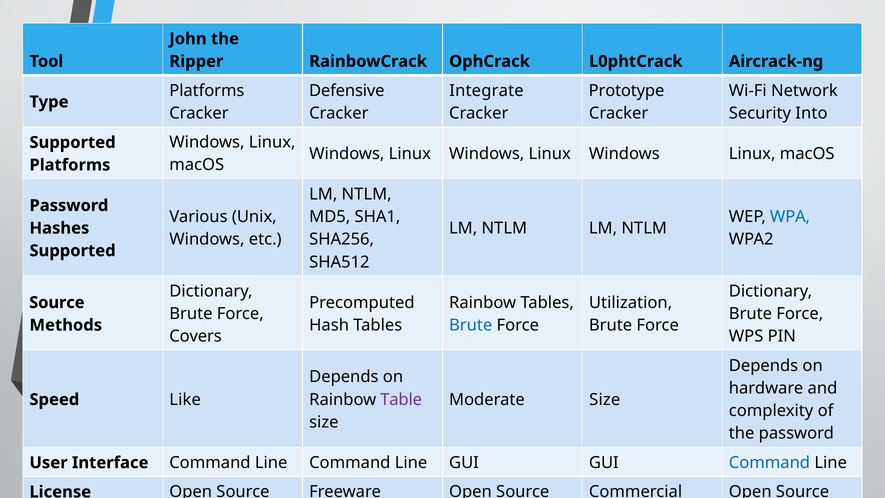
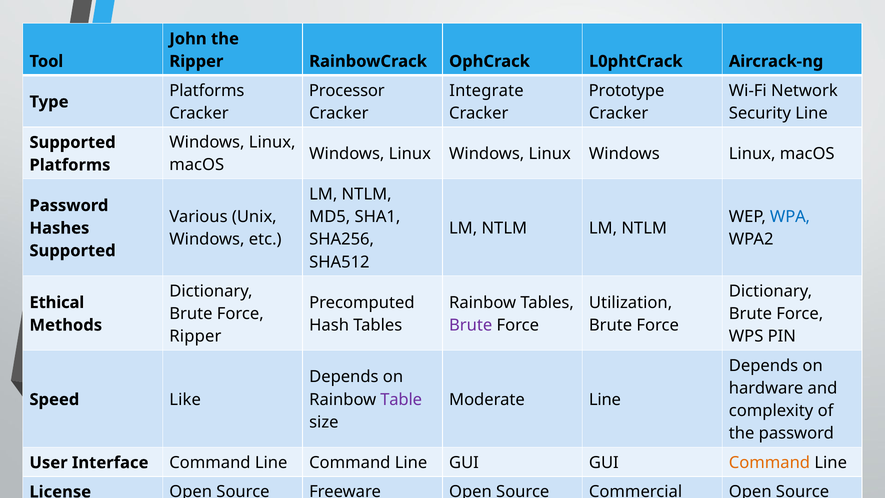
Defensive: Defensive -> Processor (347, 91)
Security Into: Into -> Line (812, 113)
Source: Source -> Ethical (57, 302)
Brute colour: blue -> purple (471, 325)
Covers: Covers -> Ripper (195, 336)
Moderate Size: Size -> Line (605, 399)
Command colour: blue -> orange (769, 463)
